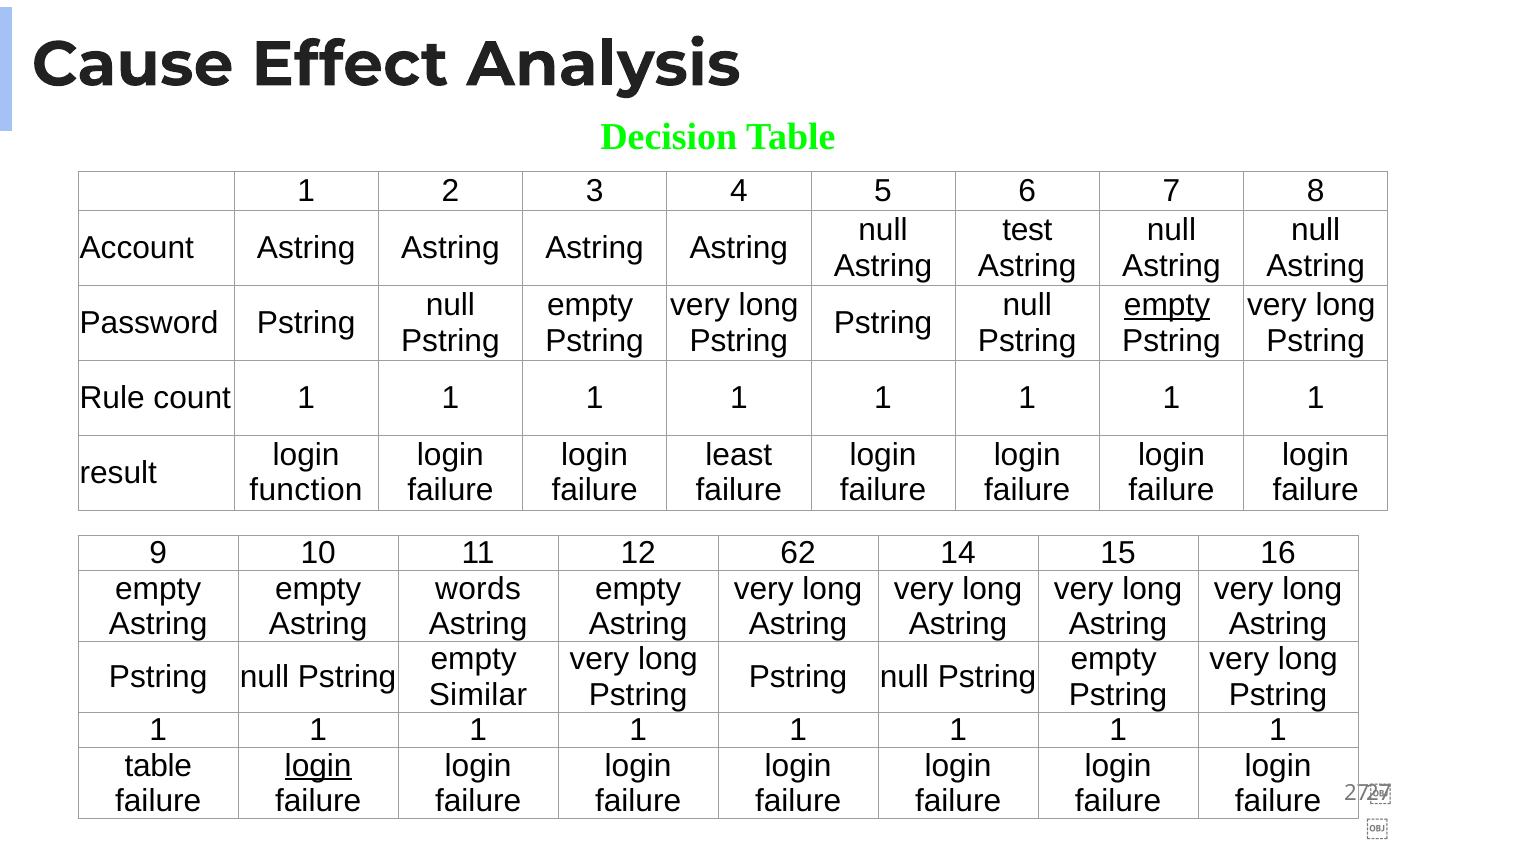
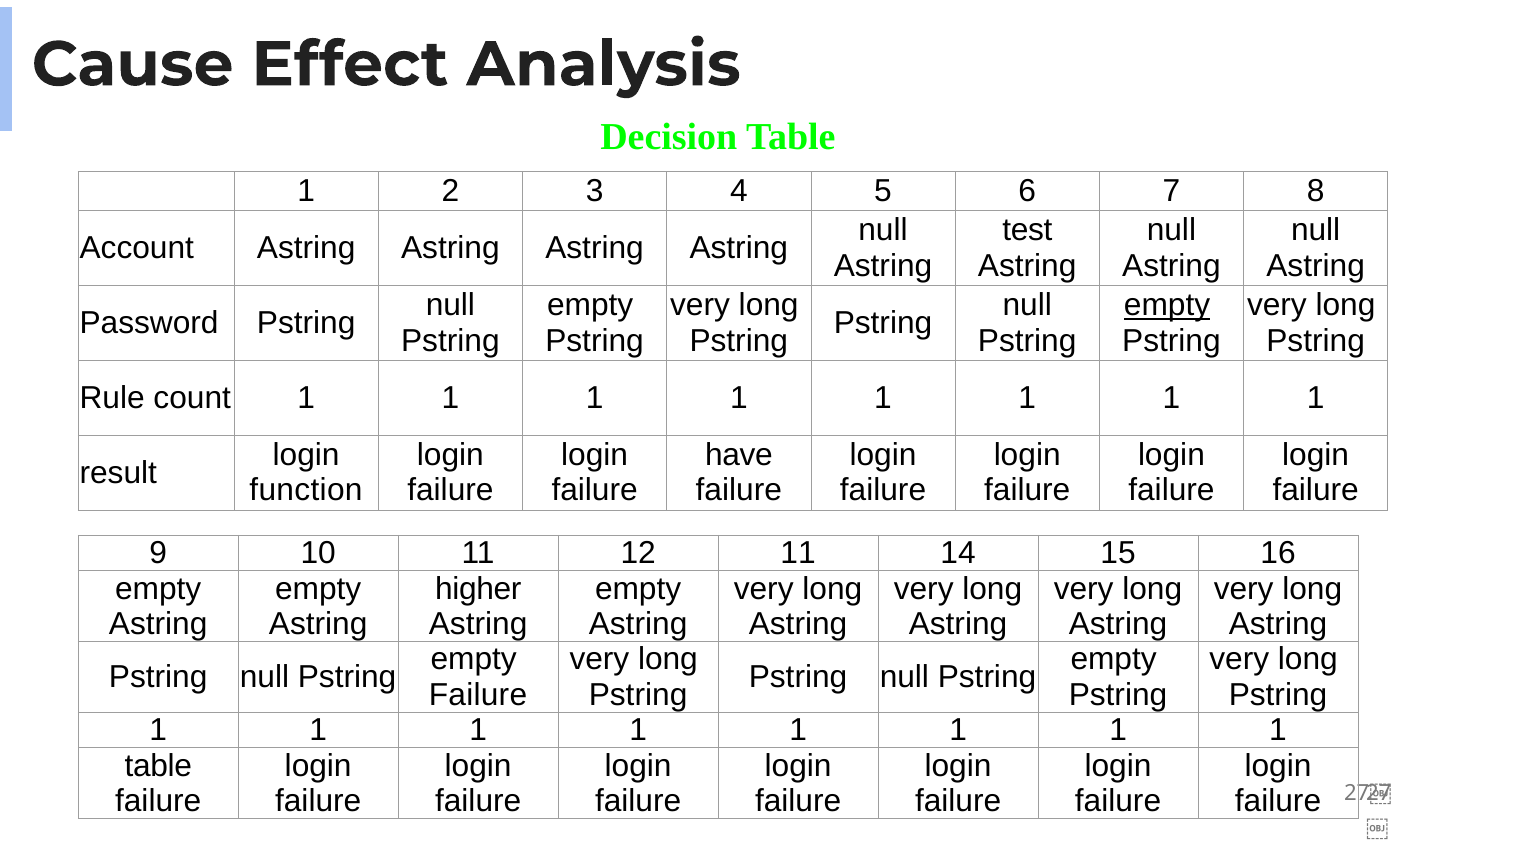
least: least -> have (739, 455)
12 62: 62 -> 11 (798, 553)
words: words -> higher (478, 588)
Similar: Similar -> Failure (478, 694)
login underline: present -> none (318, 765)
